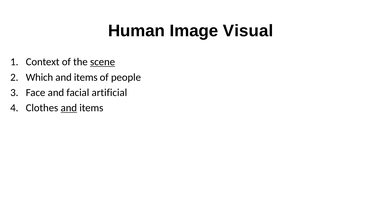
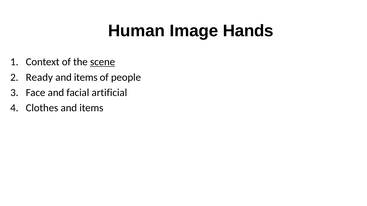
Visual: Visual -> Hands (248, 31)
Which: Which -> Ready (39, 77)
and underline: present -> none (69, 108)
